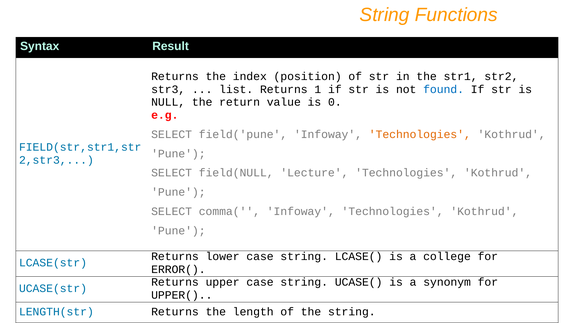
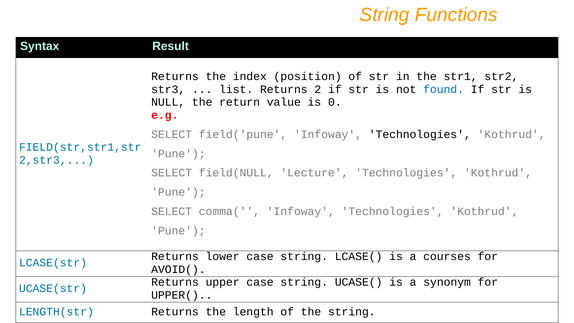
1: 1 -> 2 (318, 89)
Technologies colour: orange -> black (420, 134)
college: college -> courses (447, 256)
ERROR(: ERROR( -> AVOID( (178, 269)
